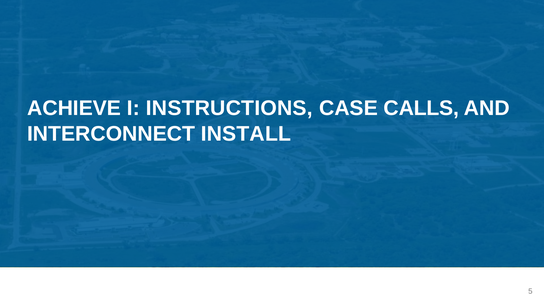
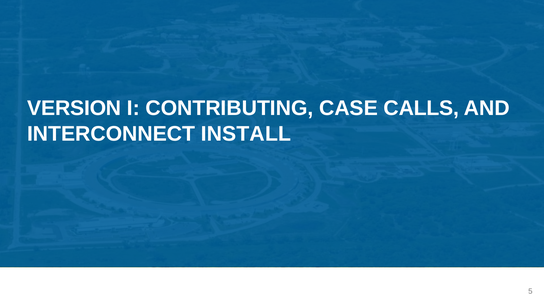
ACHIEVE: ACHIEVE -> VERSION (74, 108)
INSTRUCTIONS: INSTRUCTIONS -> CONTRIBUTING (229, 108)
